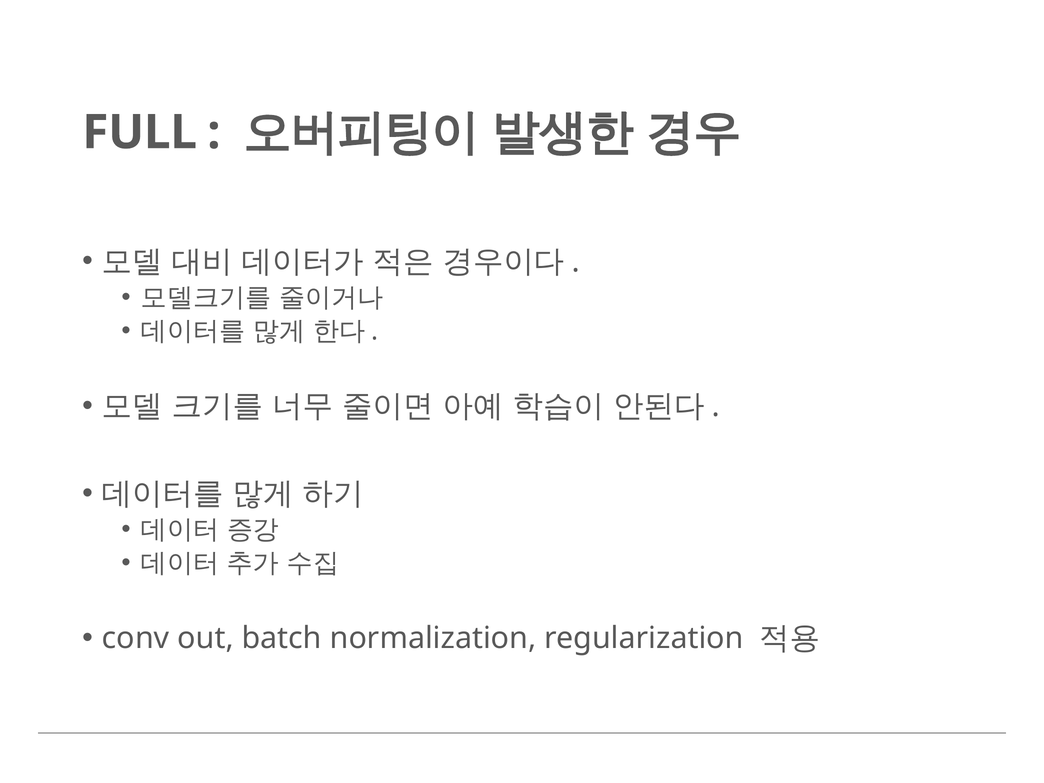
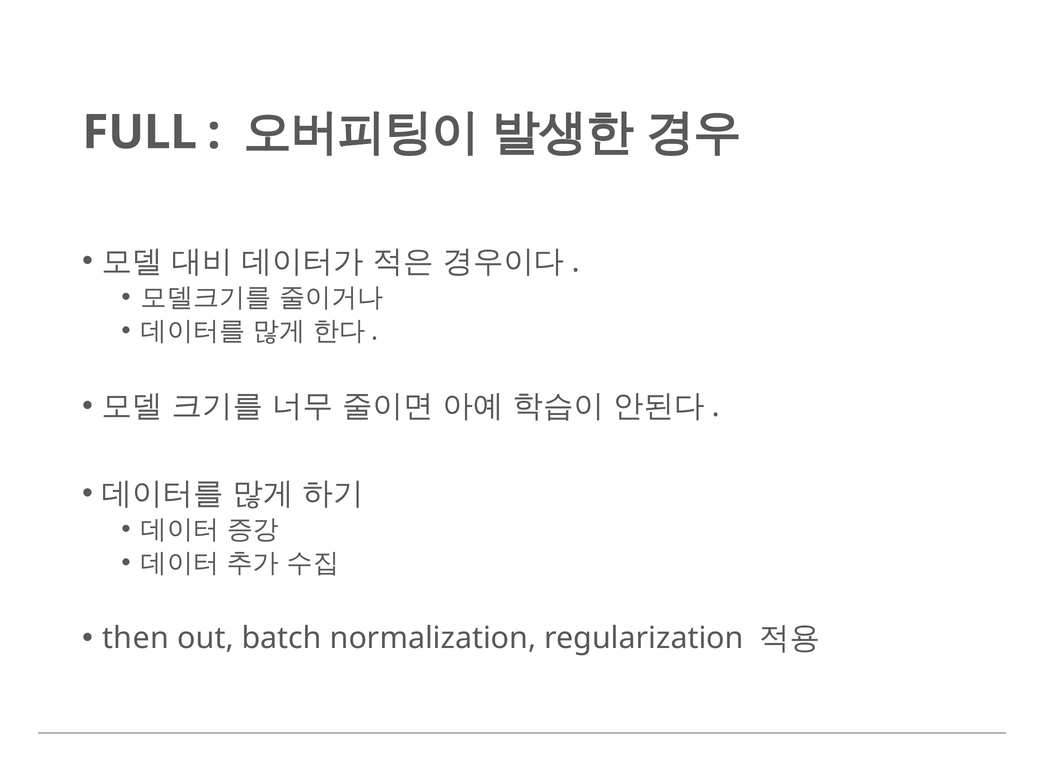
conv: conv -> then (136, 638)
